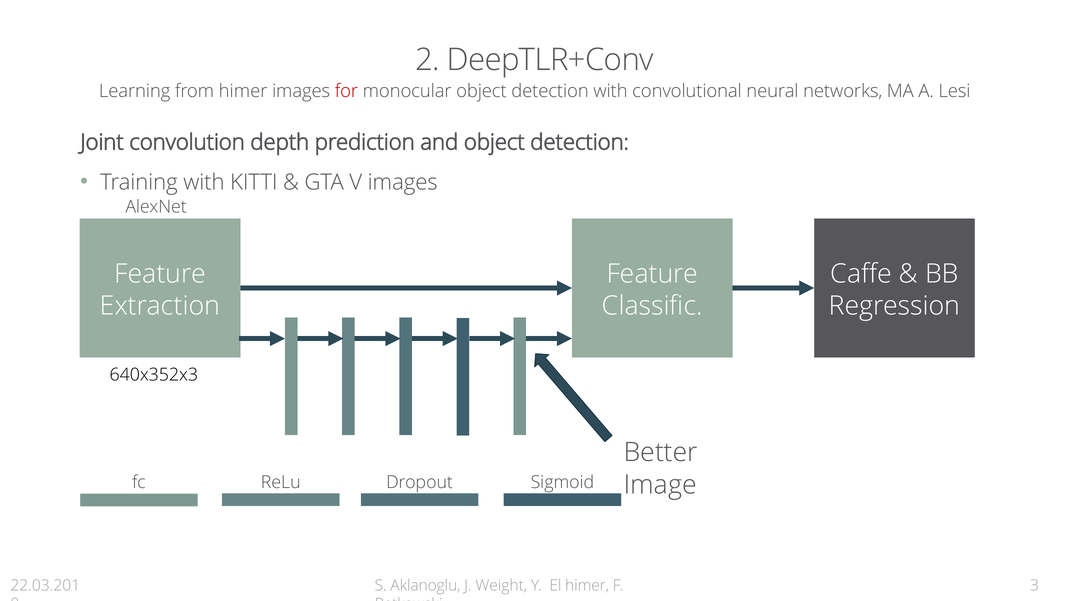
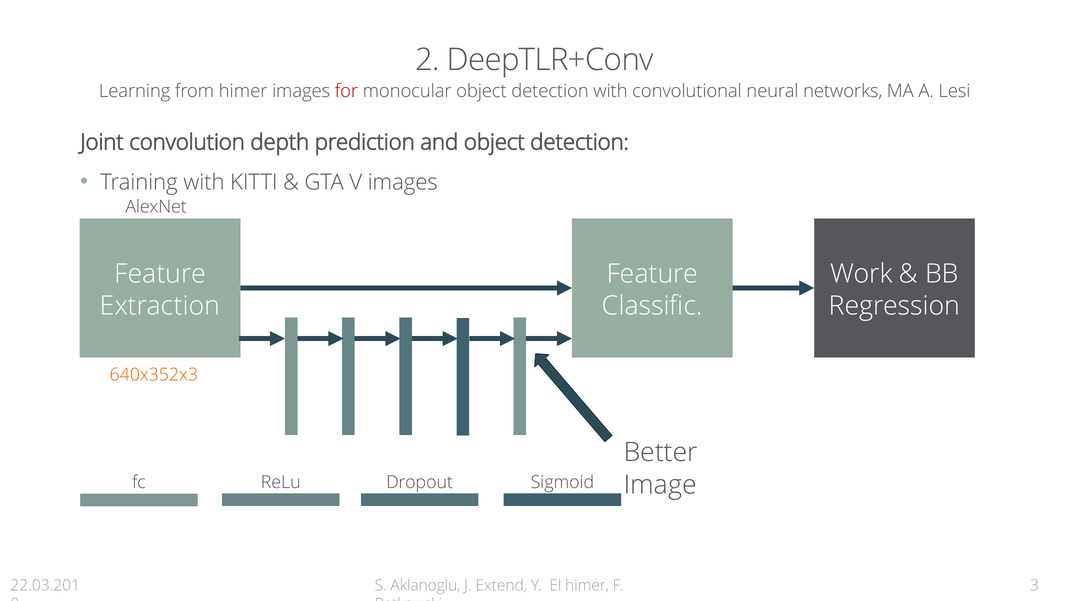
Caffe: Caffe -> Work (861, 274)
640x352x3 colour: black -> orange (154, 375)
Weight: Weight -> Extend (501, 586)
